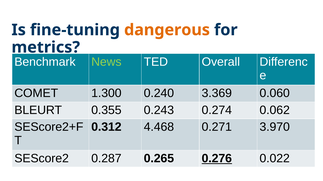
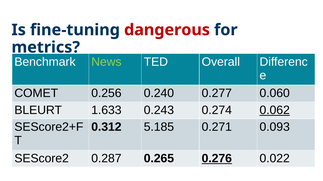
dangerous colour: orange -> red (167, 30)
1.300: 1.300 -> 0.256 (106, 94)
3.369: 3.369 -> 0.277 (217, 94)
0.355: 0.355 -> 1.633 (106, 111)
0.062 underline: none -> present (275, 111)
4.468: 4.468 -> 5.185 (159, 127)
3.970: 3.970 -> 0.093 (275, 127)
